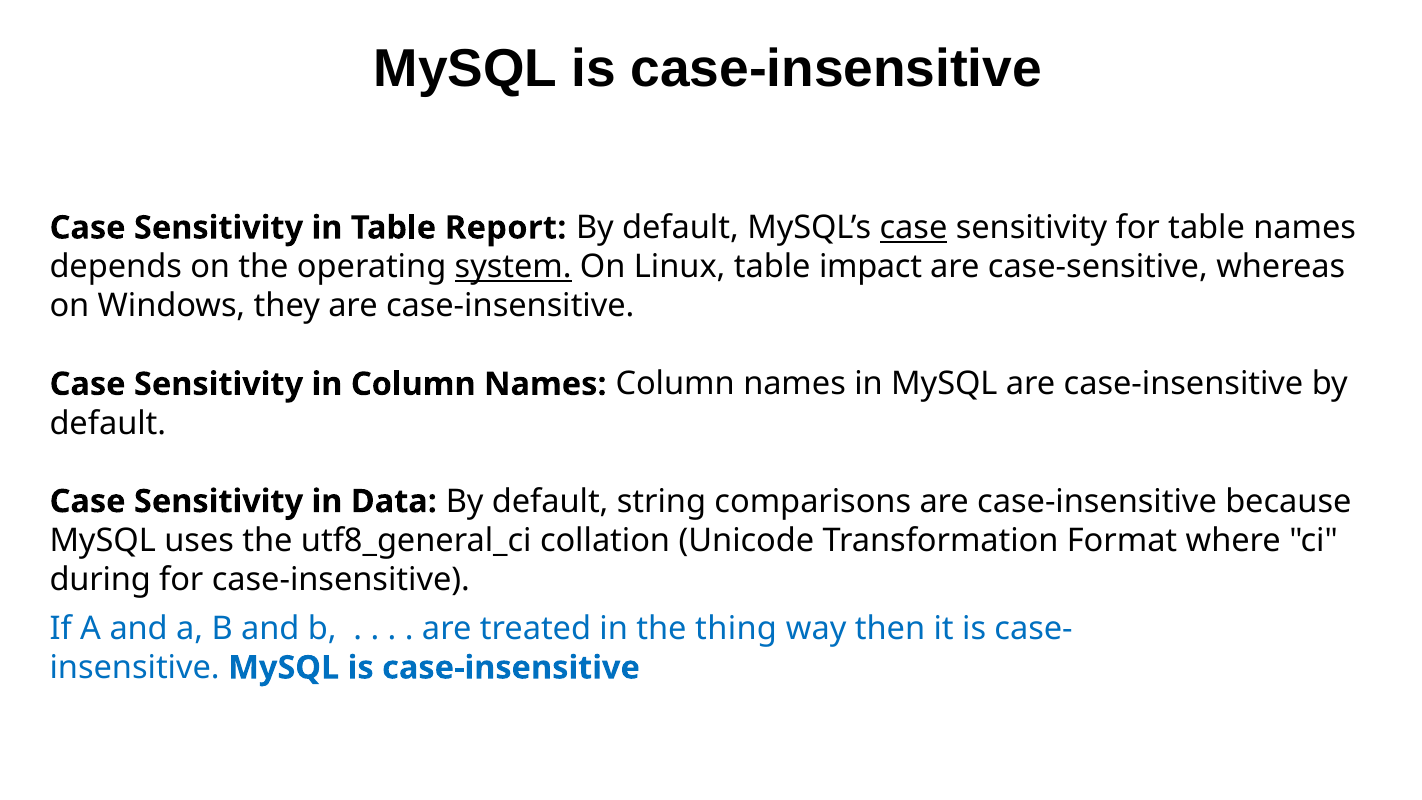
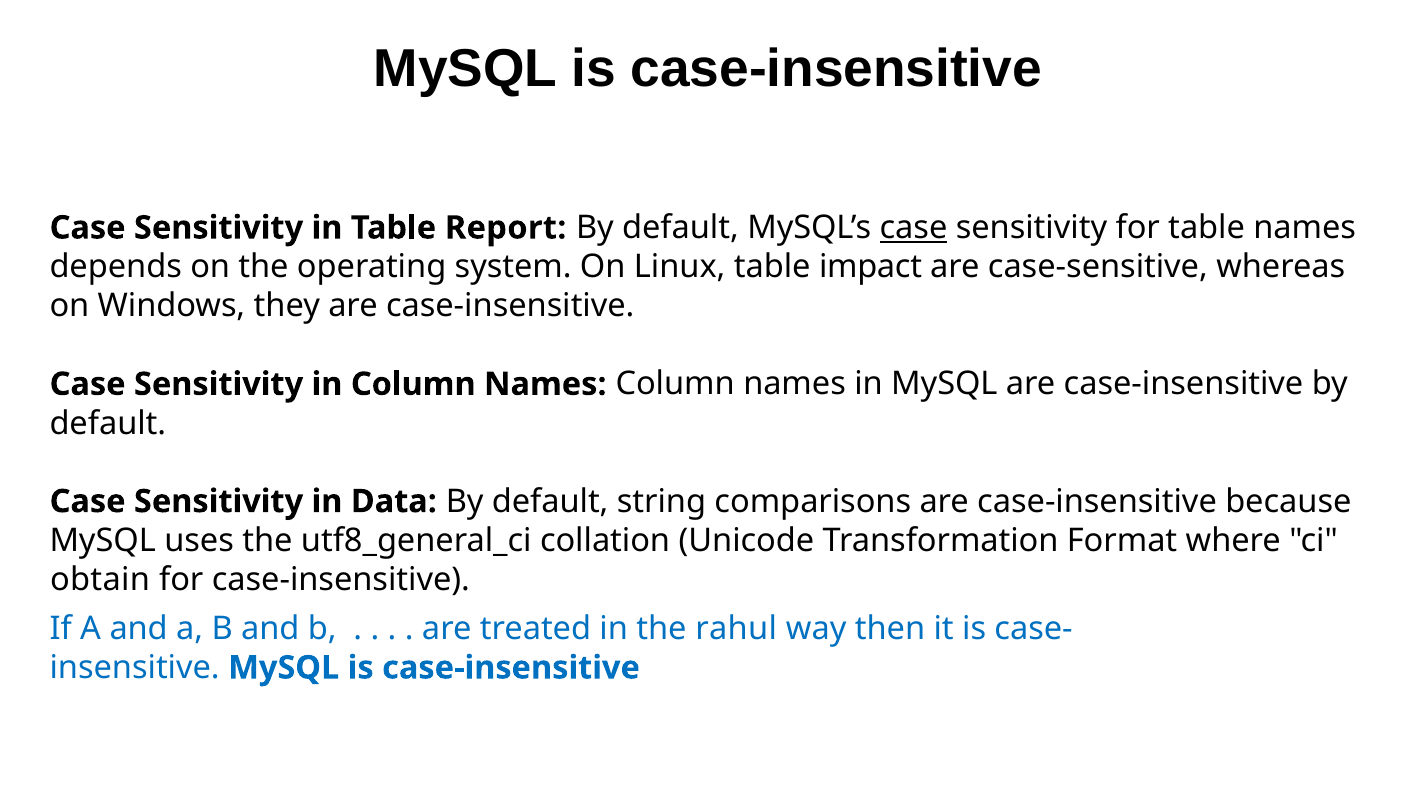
system underline: present -> none (513, 267)
during: during -> obtain (100, 580)
thing: thing -> rahul (736, 629)
